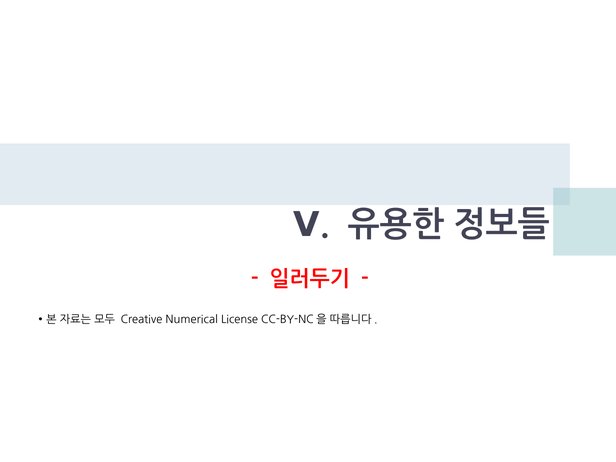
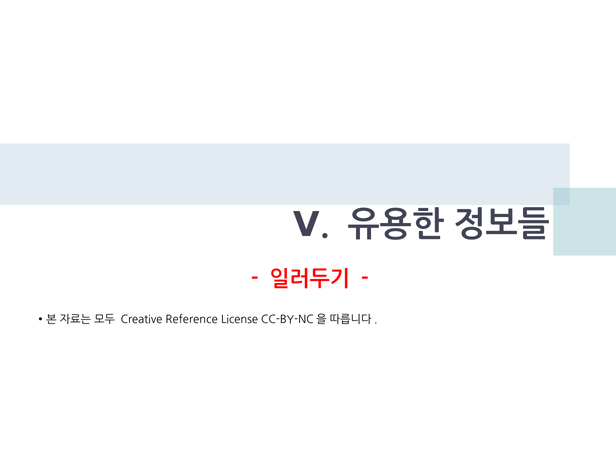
Numerical: Numerical -> Reference (192, 319)
